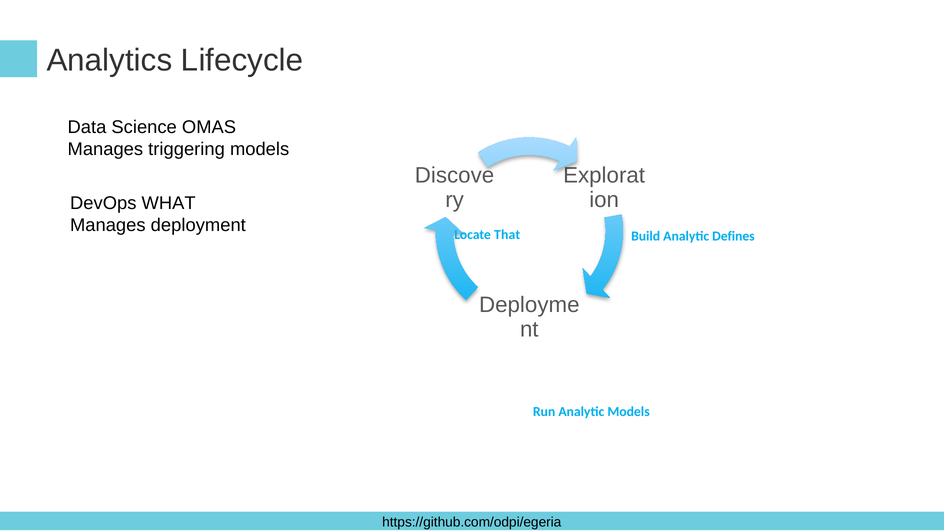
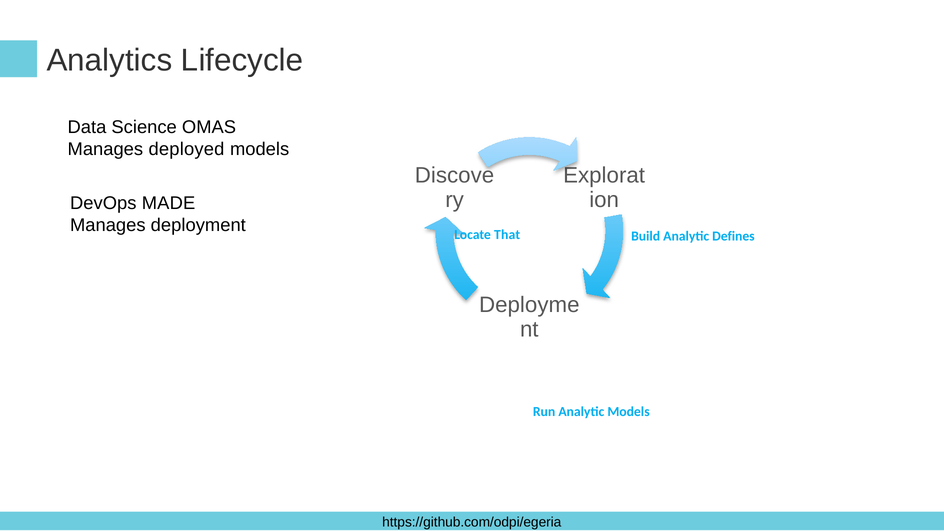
triggering: triggering -> deployed (186, 149)
WHAT: WHAT -> MADE (169, 203)
